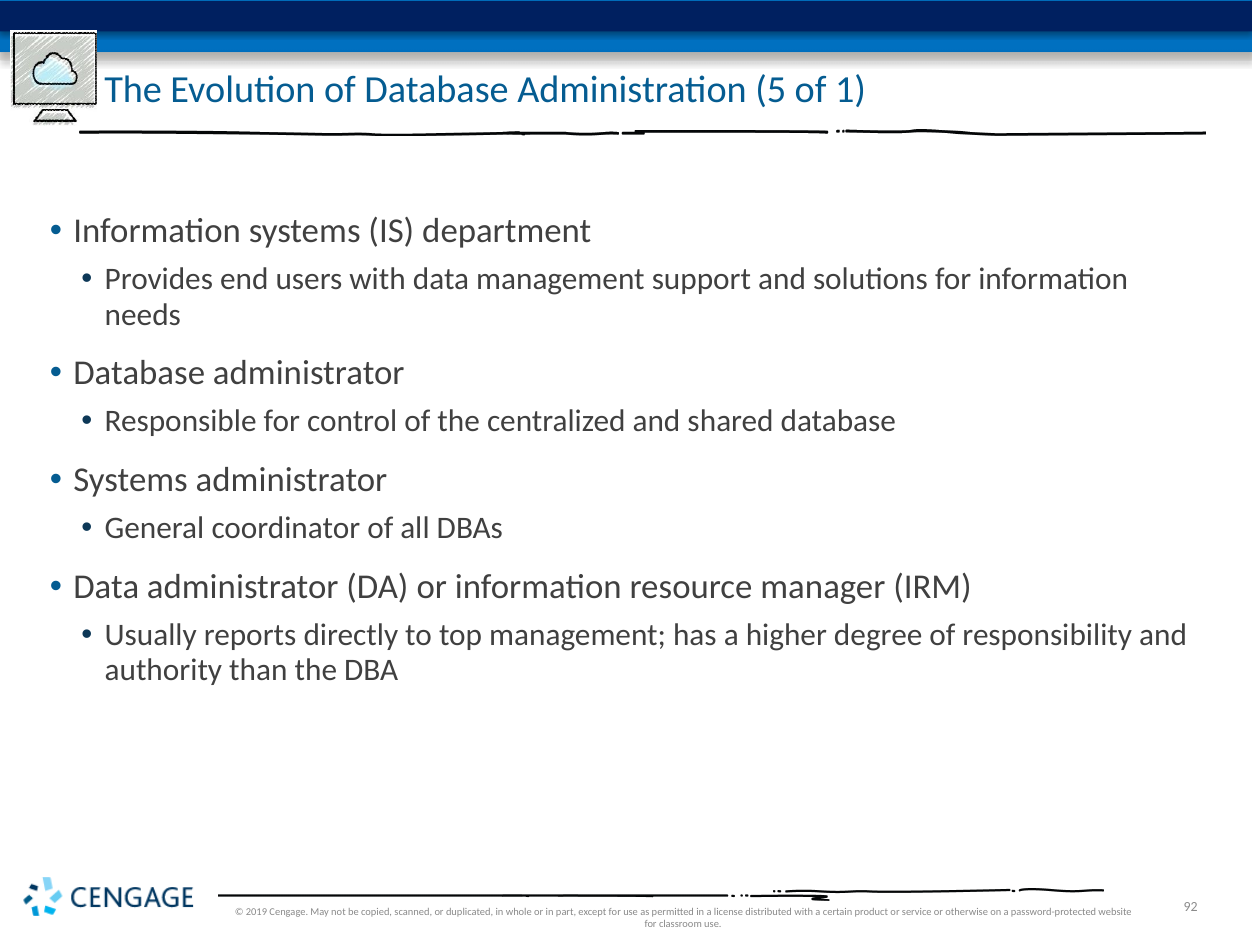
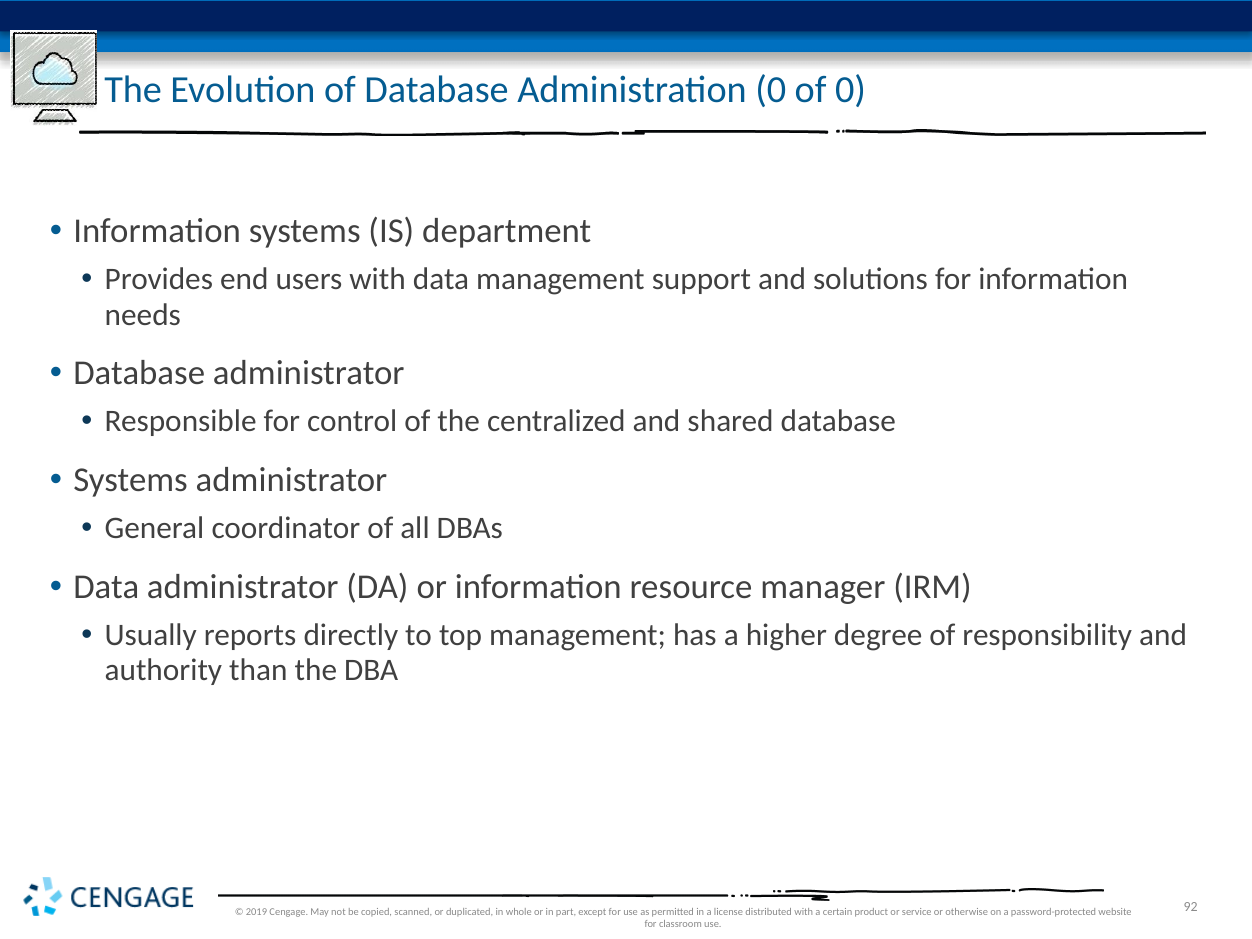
Administration 5: 5 -> 0 (771, 89)
of 1: 1 -> 0 (851, 89)
